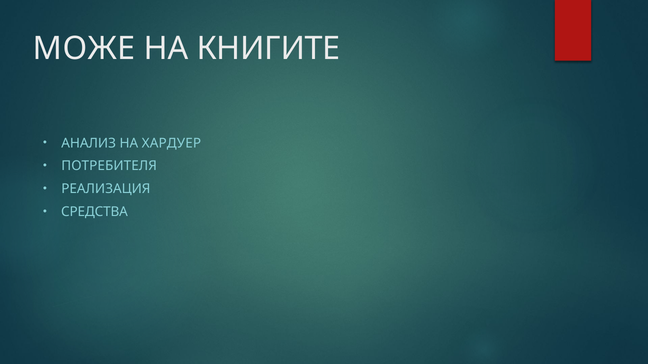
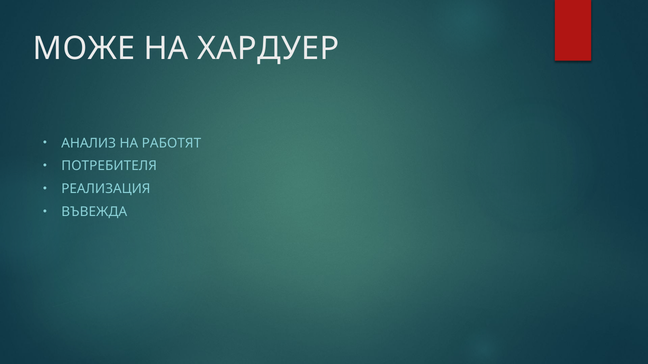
КНИГИТЕ: КНИГИТЕ -> ХАРДУЕР (268, 49)
ХАРДУЕР: ХАРДУЕР -> РАБОТЯТ (171, 143)
СРЕДСТВА: СРЕДСТВА -> ВЪВЕЖДА (94, 212)
